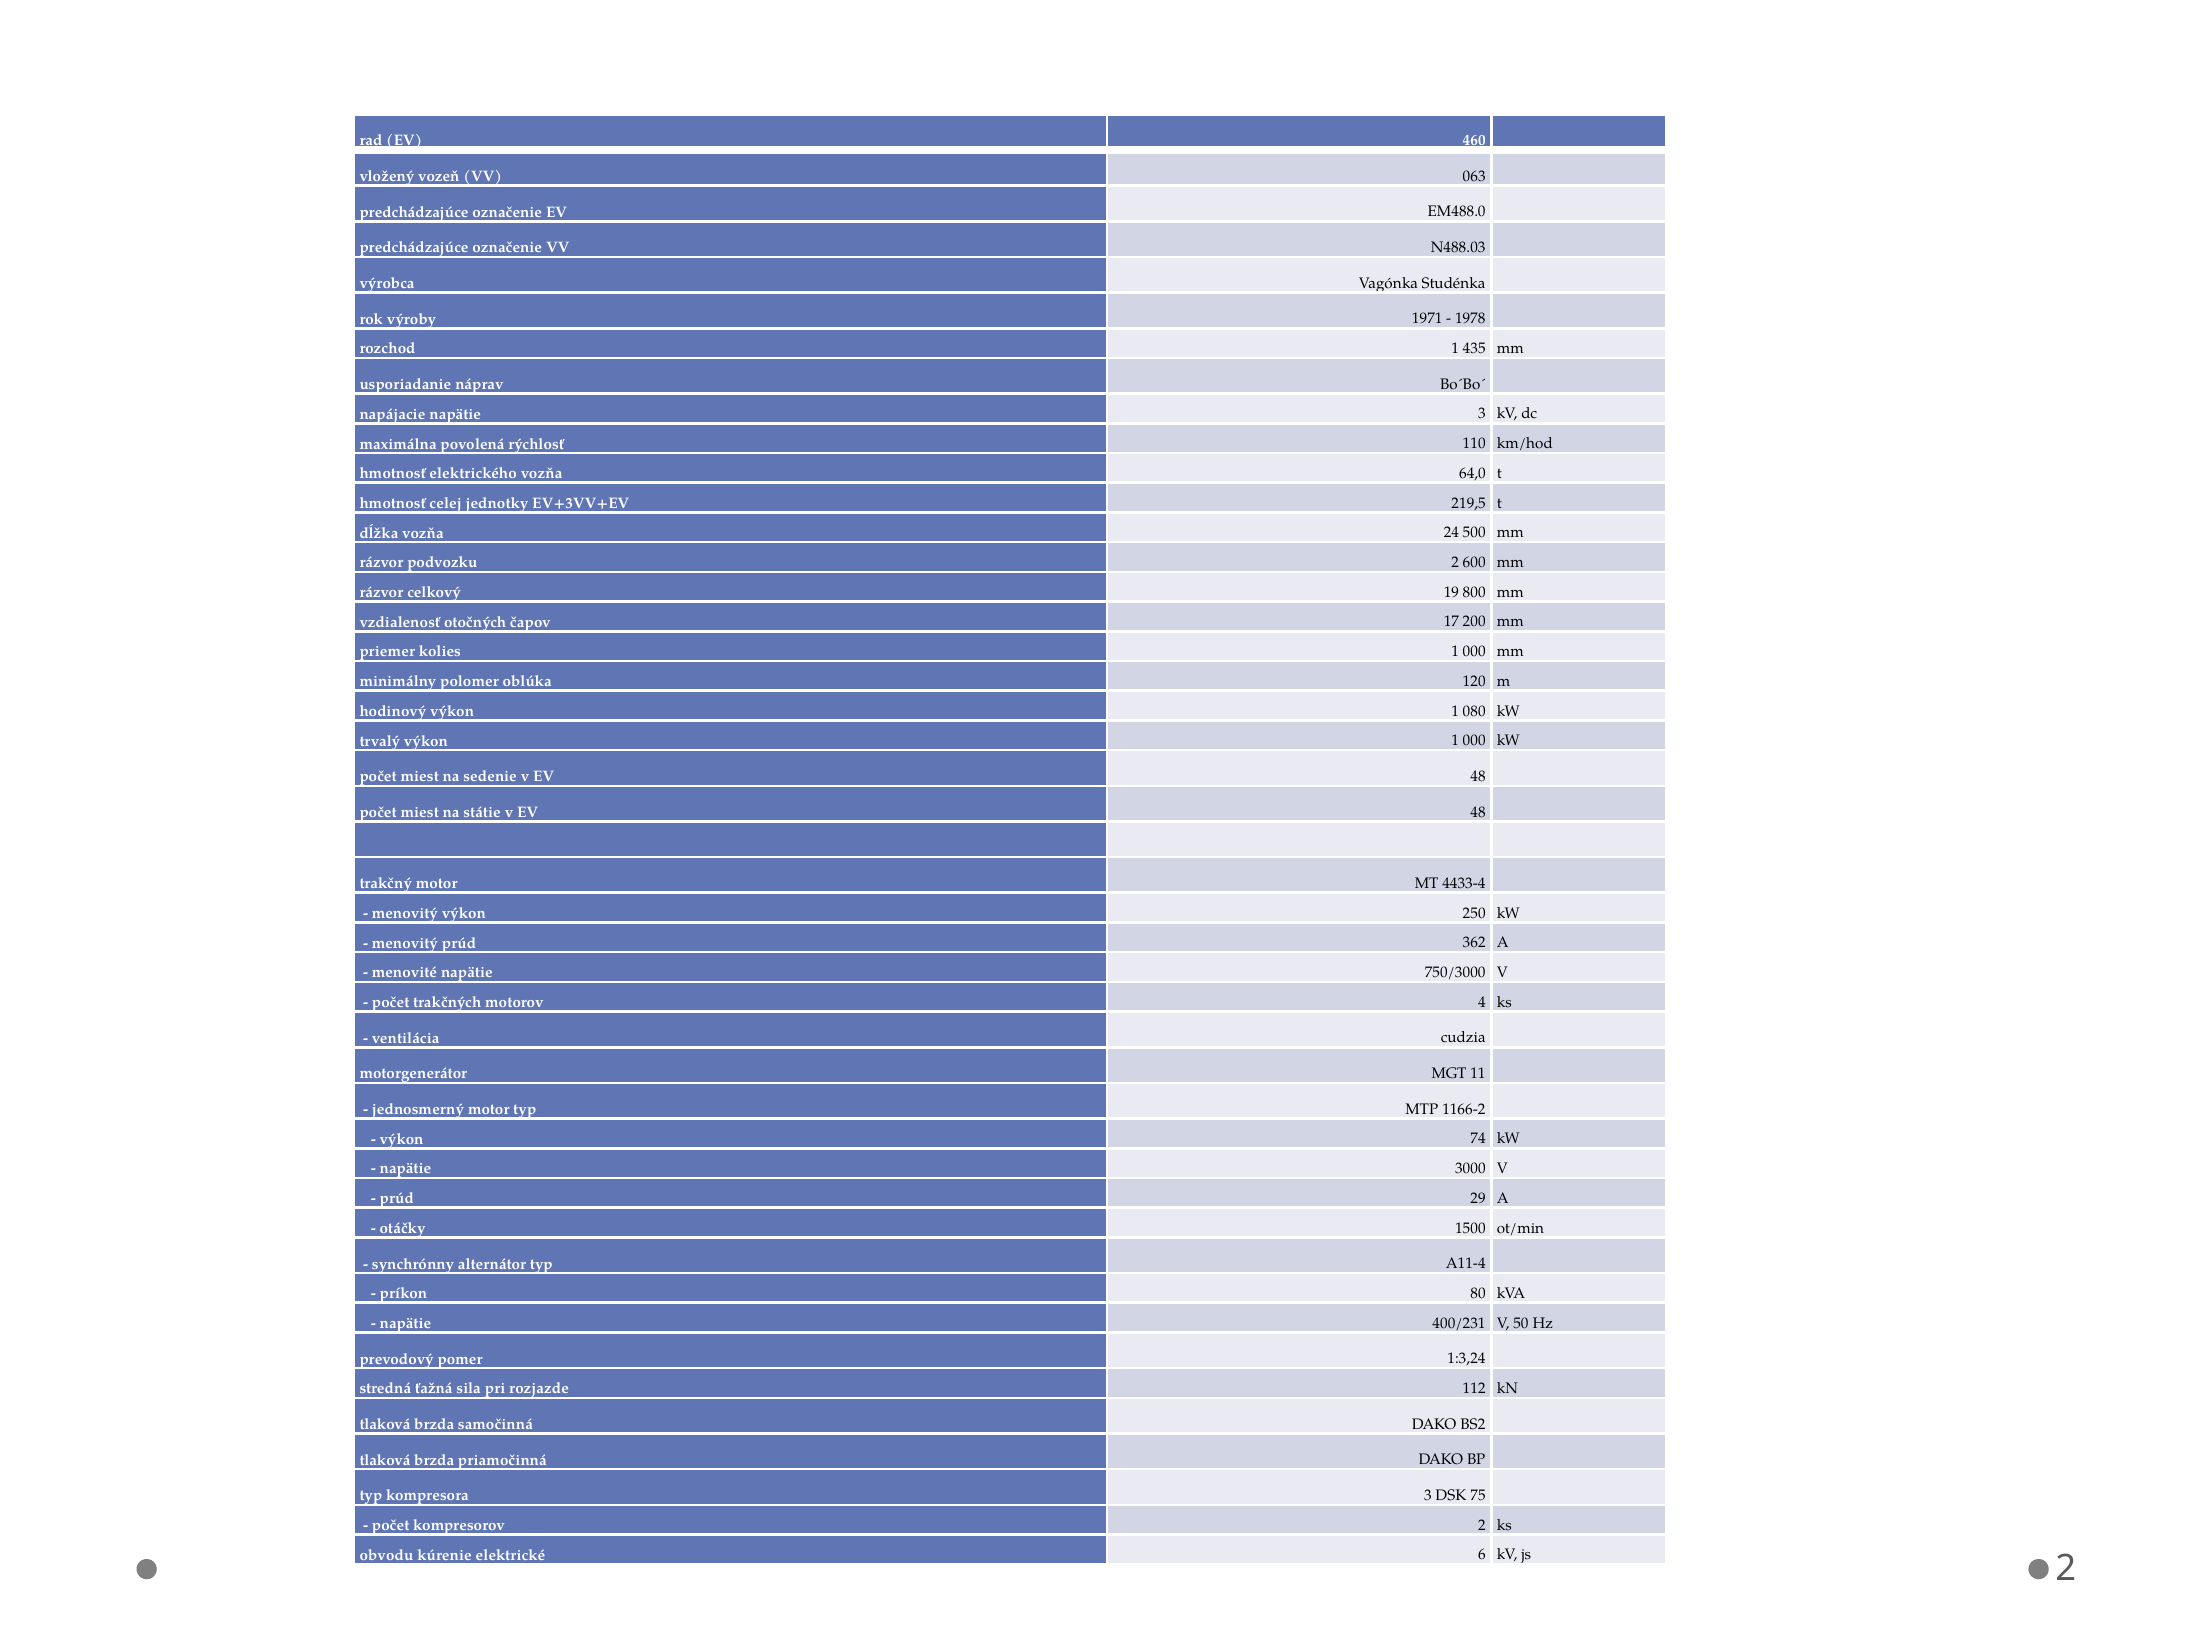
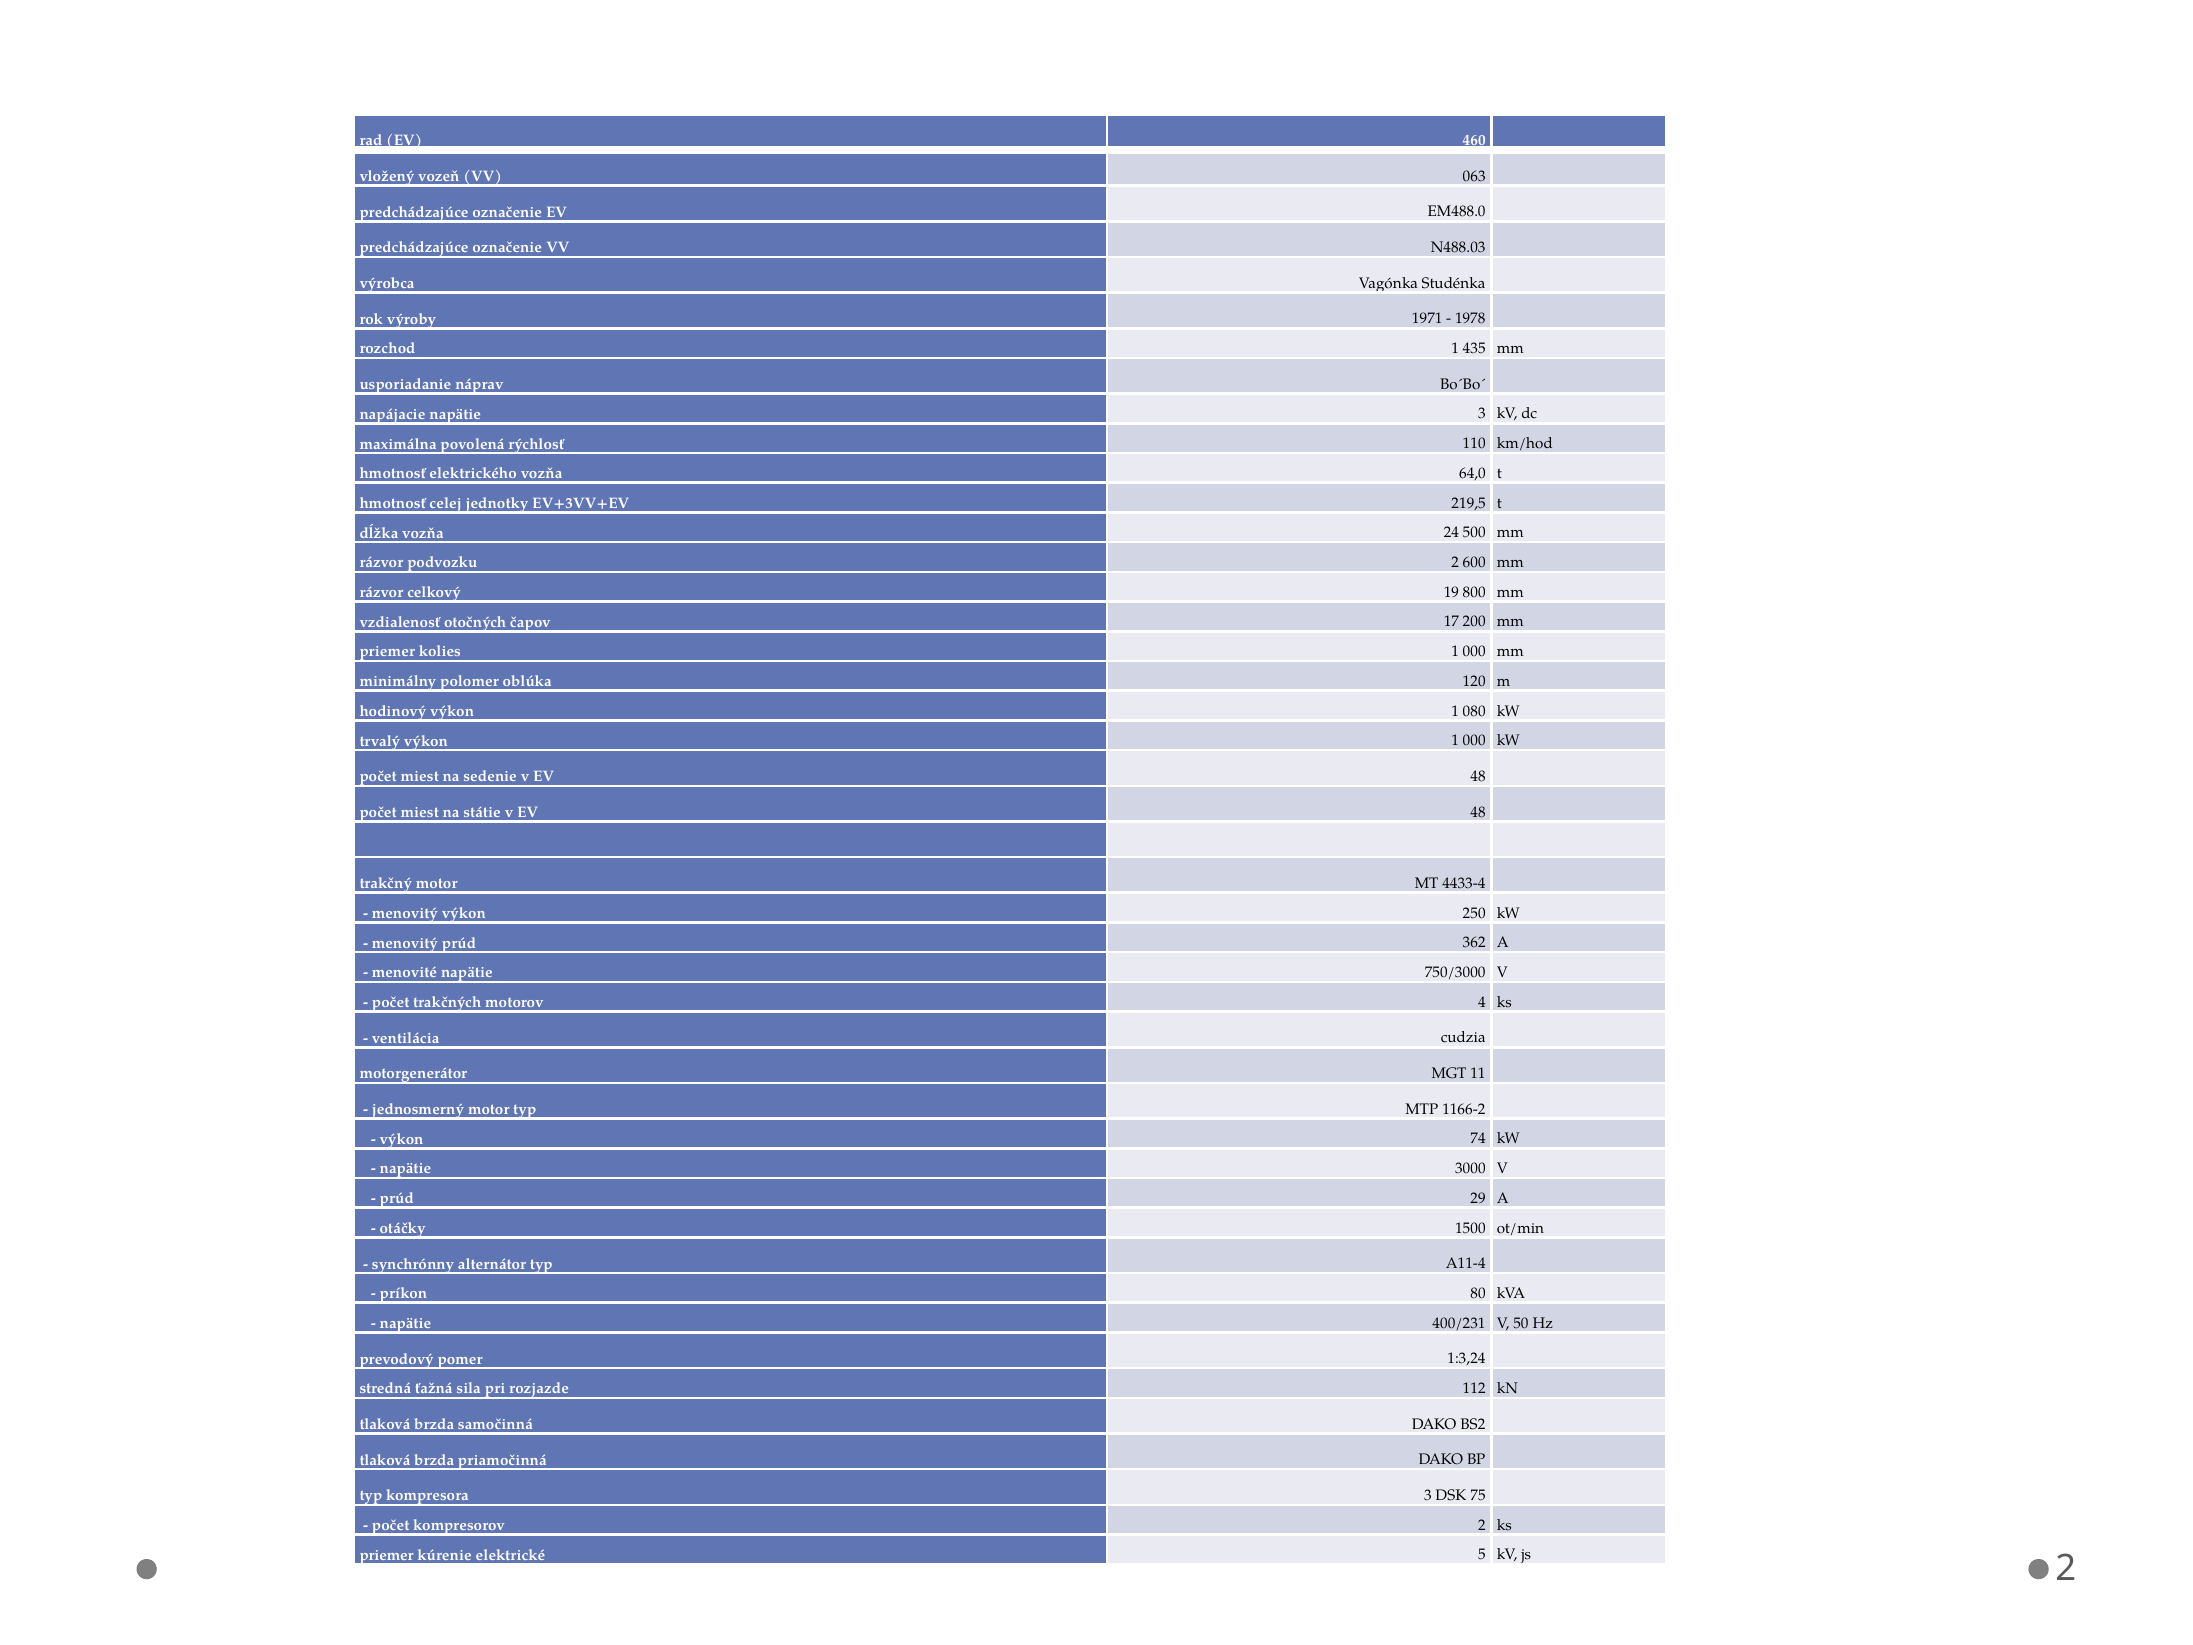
obvodu: obvodu -> priemer (387, 1555)
6: 6 -> 5 (1482, 1555)
